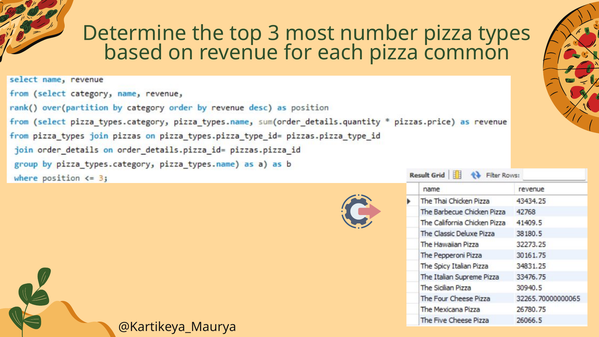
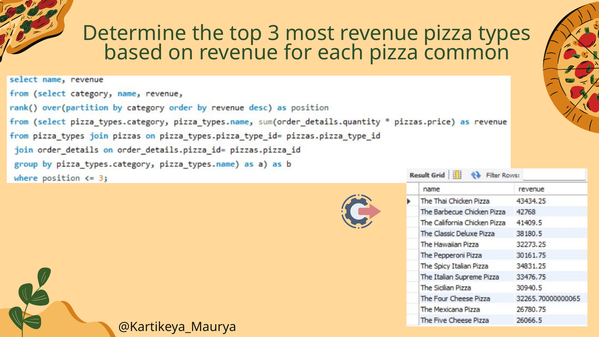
most number: number -> revenue (379, 33)
